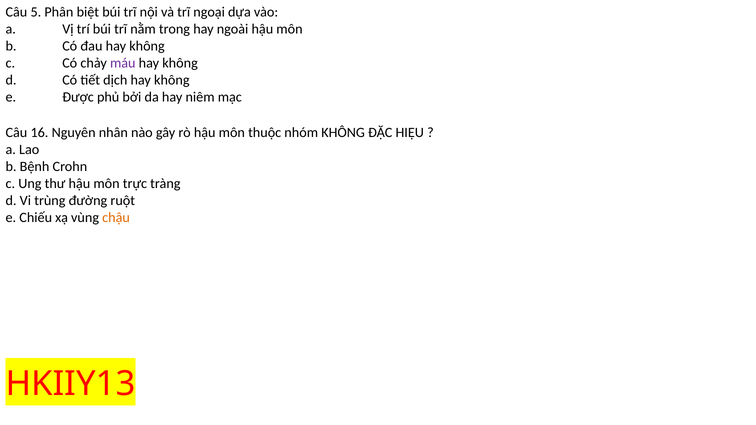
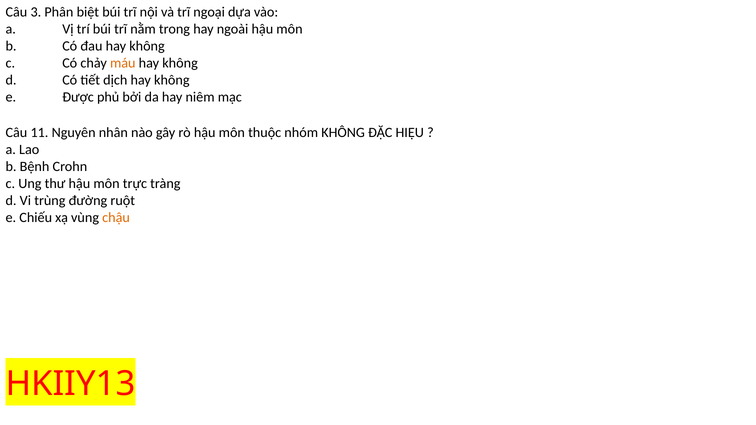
5: 5 -> 3 (36, 12)
máu colour: purple -> orange (123, 63)
16: 16 -> 11 (39, 133)
